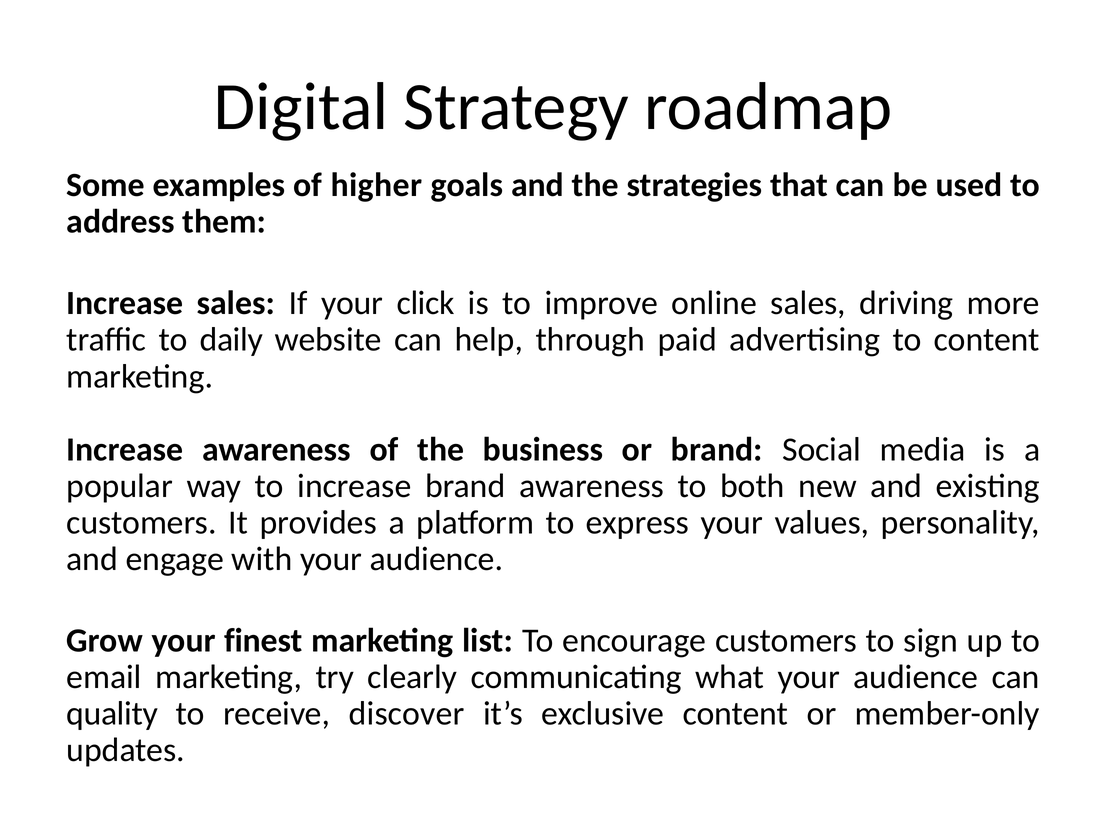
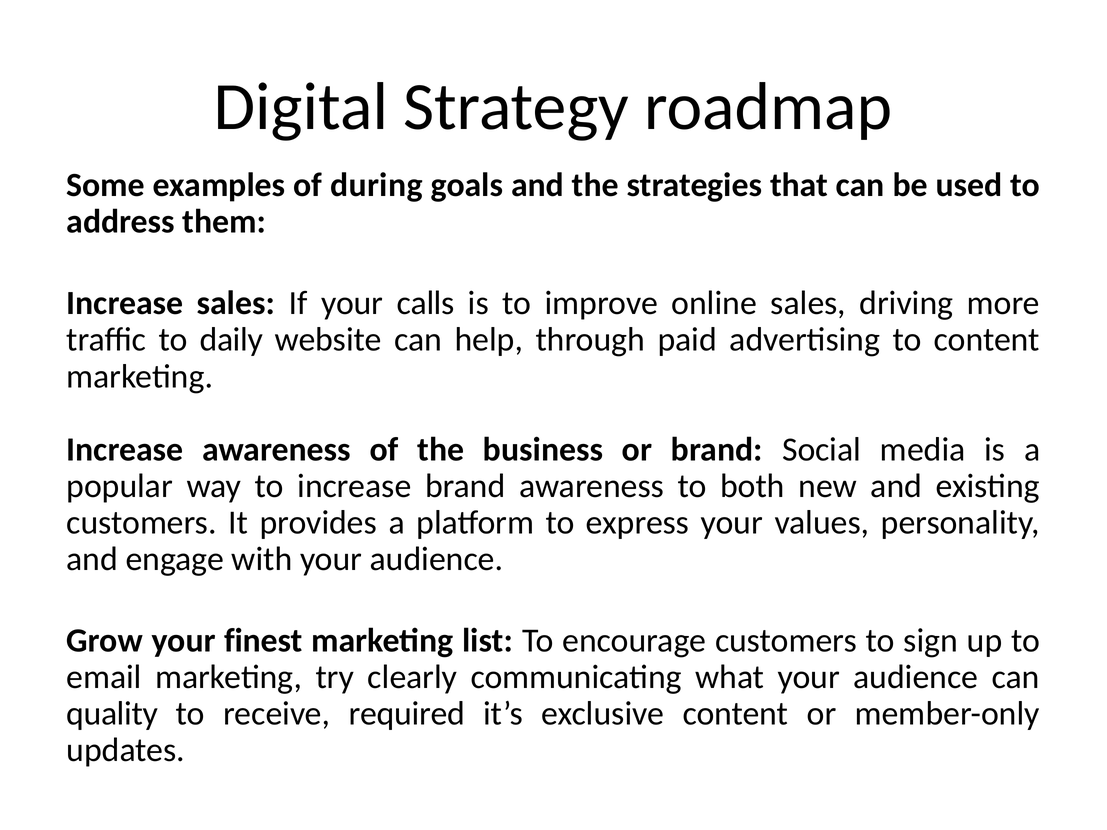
higher: higher -> during (376, 185)
click: click -> calls (426, 303)
discover: discover -> required (407, 714)
